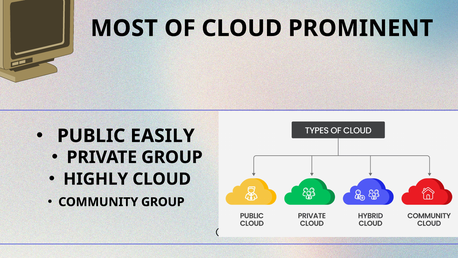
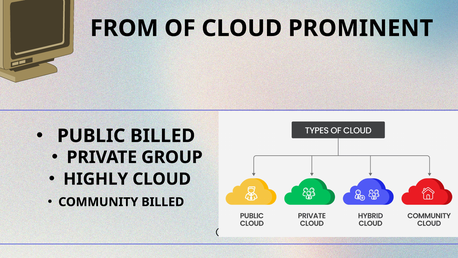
MOST: MOST -> FROM (124, 28)
PUBLIC EASILY: EASILY -> BILLED (163, 136)
COMMUNITY GROUP: GROUP -> BILLED (163, 202)
